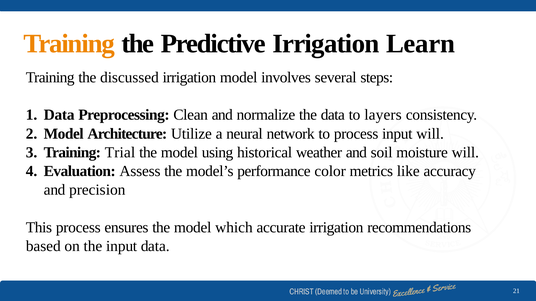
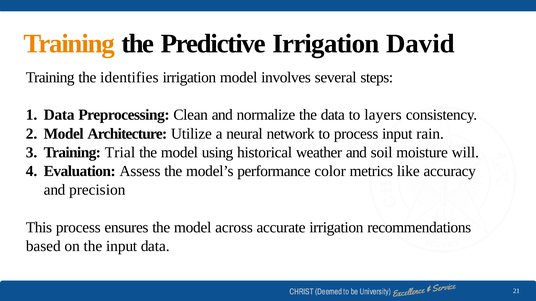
Learn: Learn -> David (420, 44)
discussed: discussed -> identifies (129, 77)
input will: will -> rain (430, 134)
which: which -> across (234, 228)
